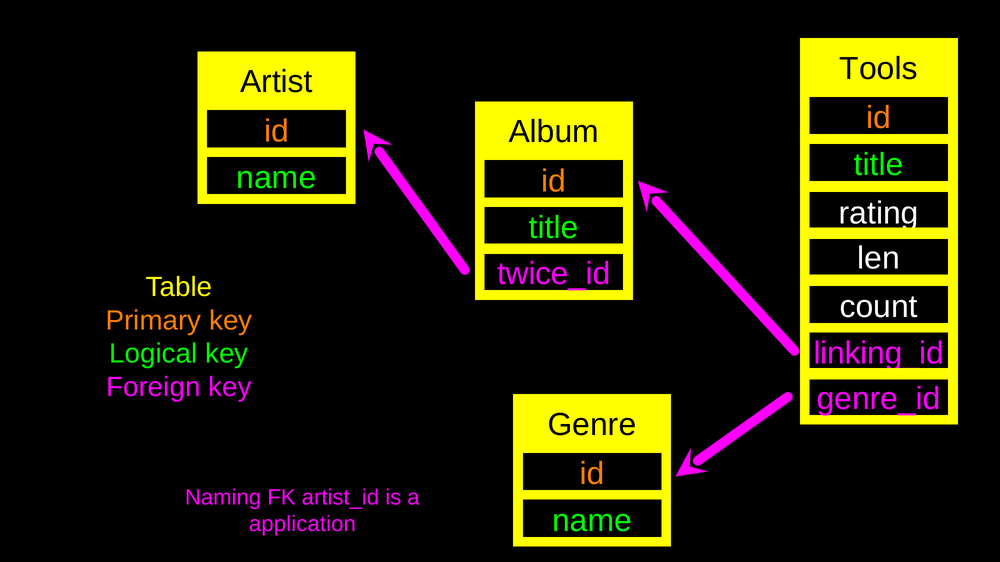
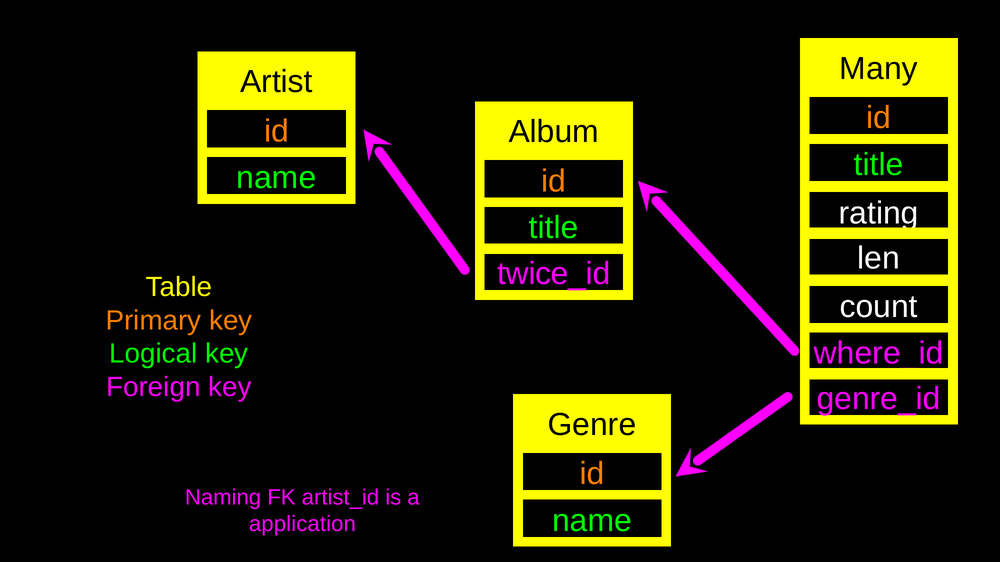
Tools: Tools -> Many (879, 69)
linking_id: linking_id -> where_id (879, 354)
